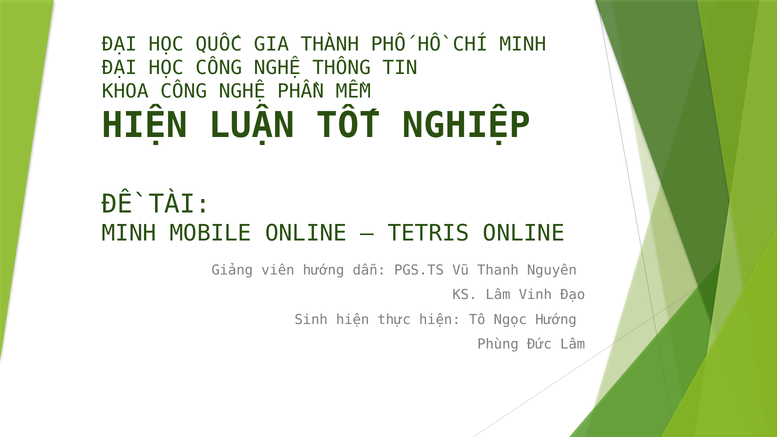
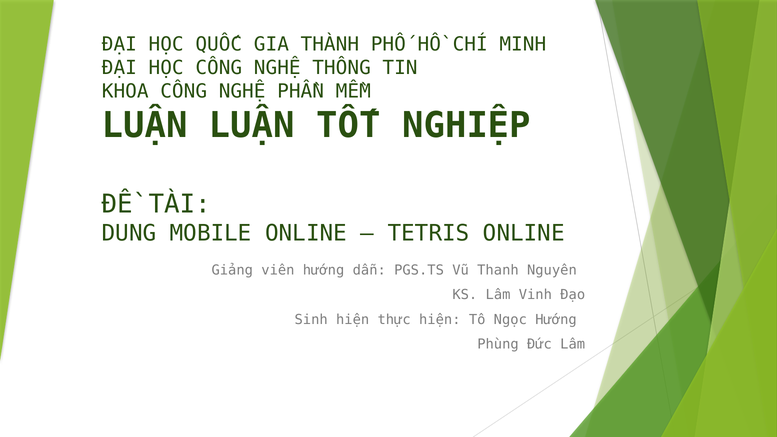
HIỆN: HIỆN -> LUẬN (145, 125)
MINH: MINH -> DUNG (129, 233)
